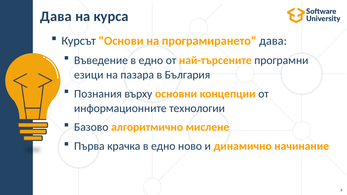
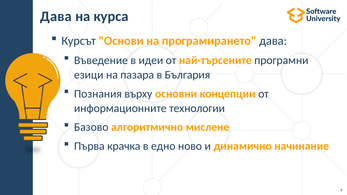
Въведение в едно: едно -> идеи (151, 60)
